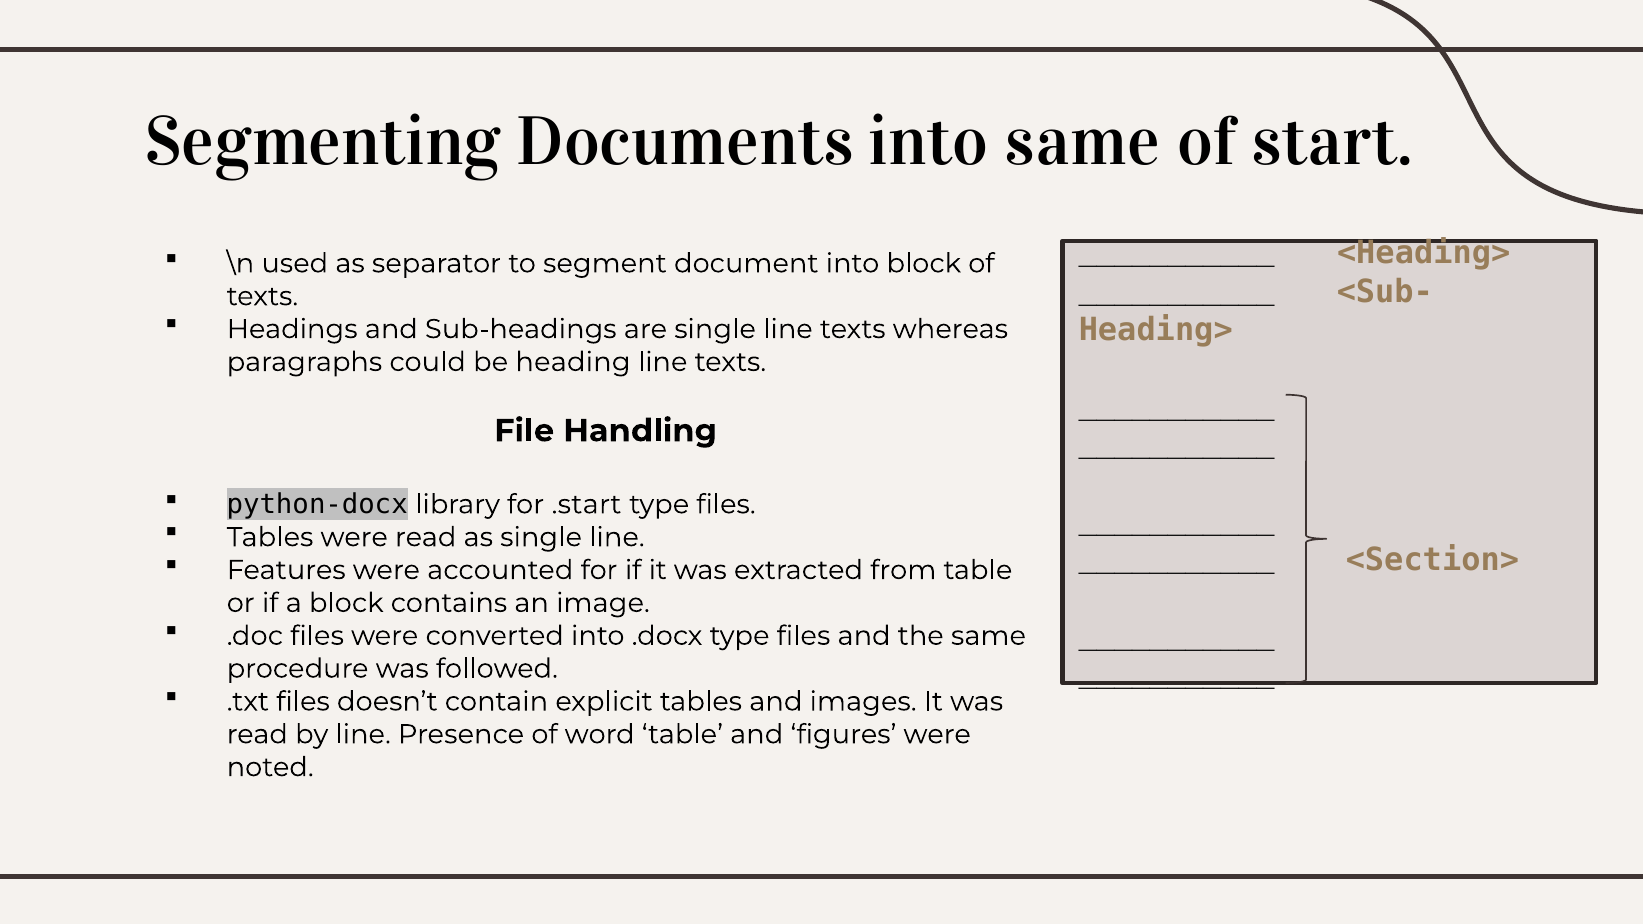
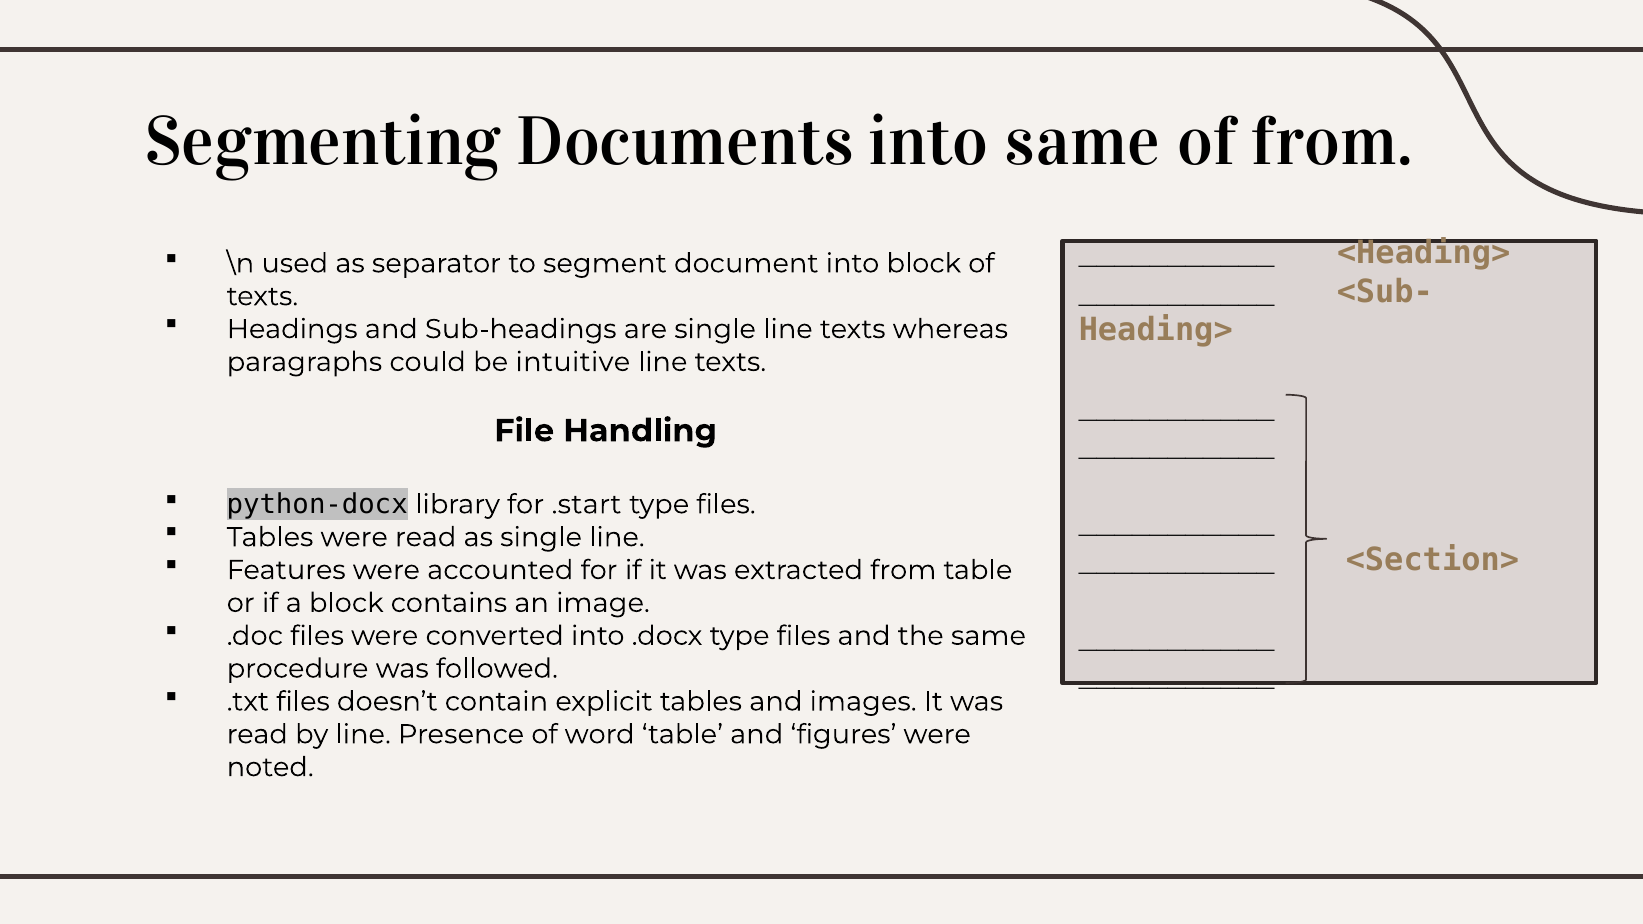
of start: start -> from (1333, 142)
heading: heading -> intuitive (573, 362)
